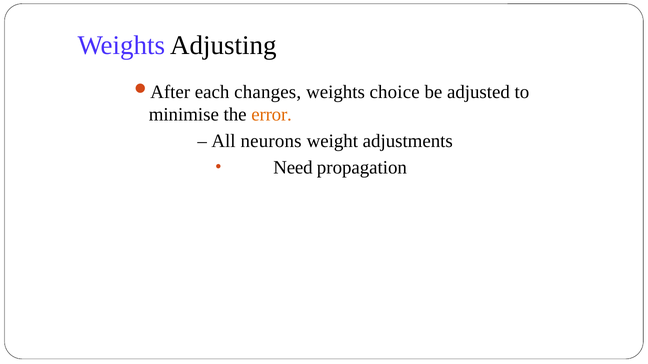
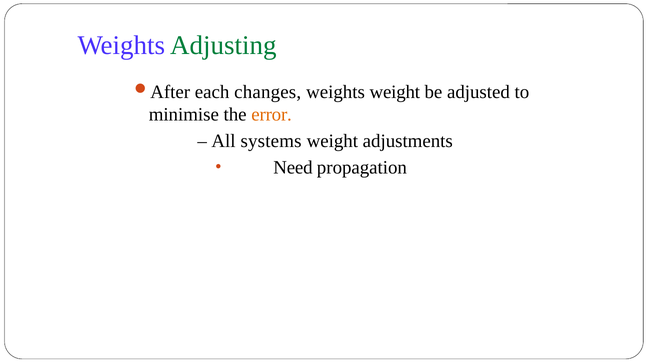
Adjusting colour: black -> green (224, 45)
weights choice: choice -> weight (395, 92)
neurons: neurons -> systems (271, 141)
